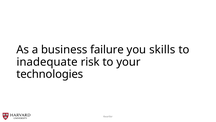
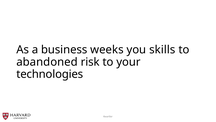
failure: failure -> weeks (107, 50)
inadequate: inadequate -> abandoned (47, 62)
